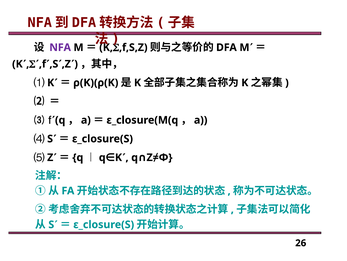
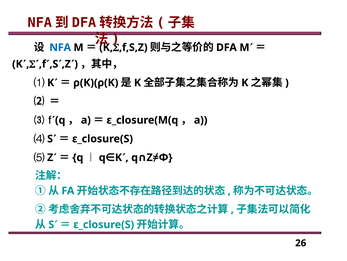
NFA colour: purple -> blue (60, 47)
